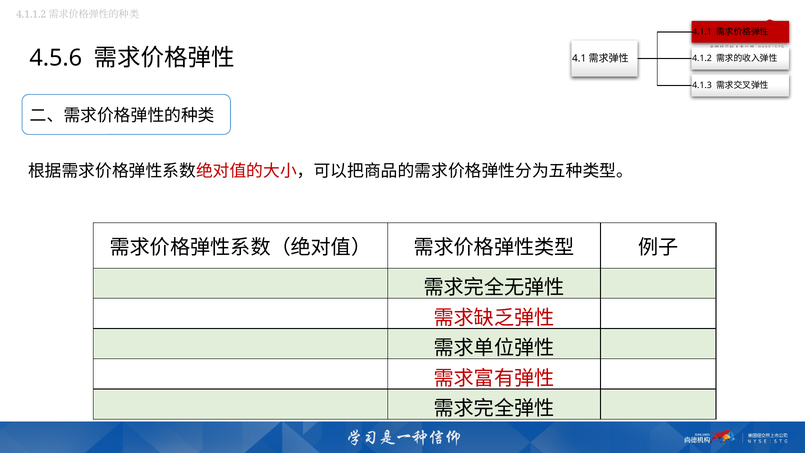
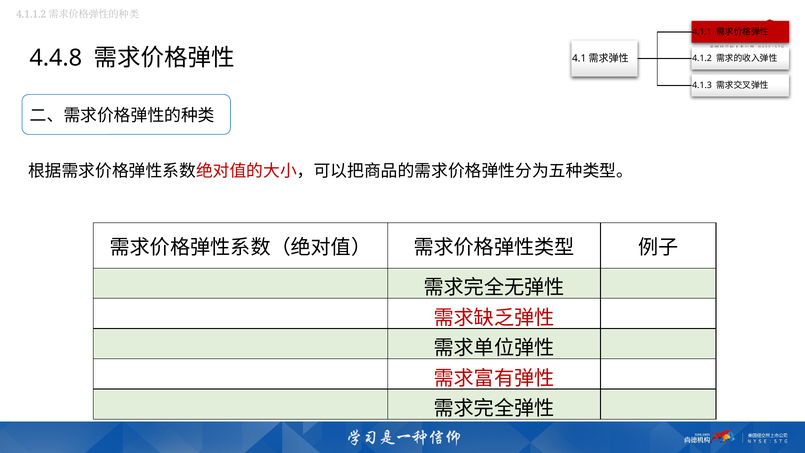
4.5.6: 4.5.6 -> 4.4.8 (56, 58)
